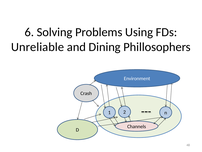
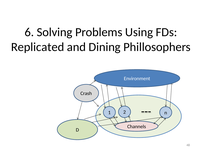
Unreliable: Unreliable -> Replicated (38, 47)
